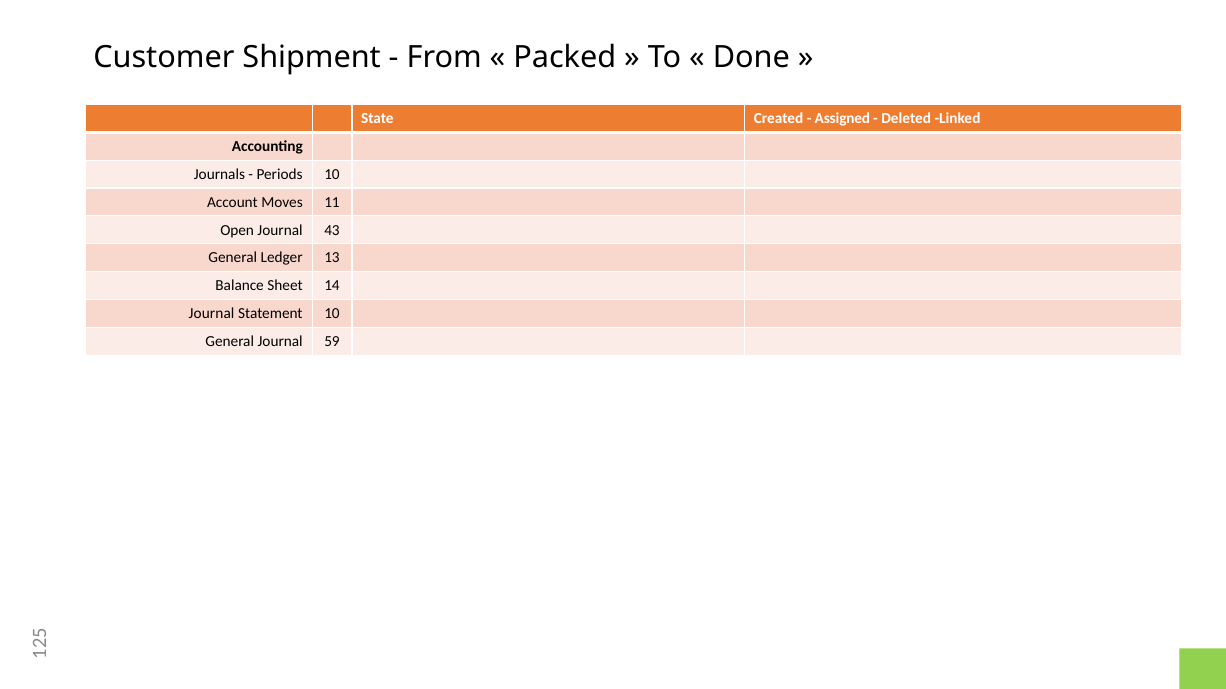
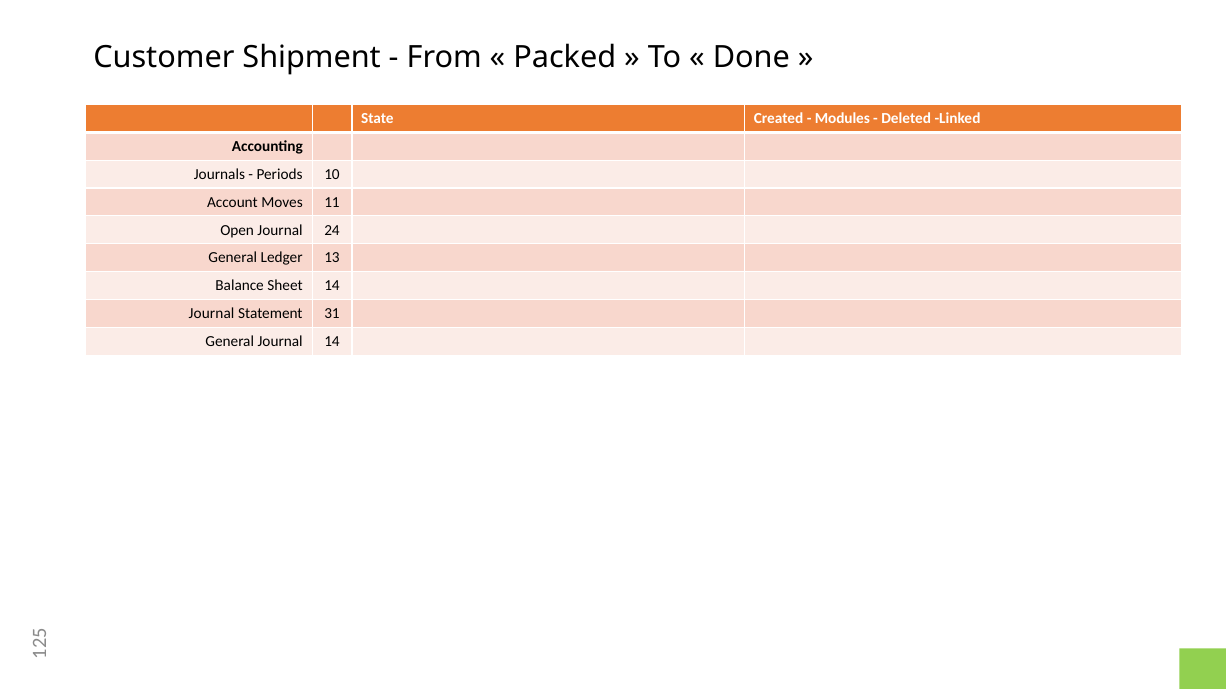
Assigned: Assigned -> Modules (842, 119)
43: 43 -> 24 (332, 230)
Statement 10: 10 -> 31 (332, 314)
Journal 59: 59 -> 14 (332, 342)
